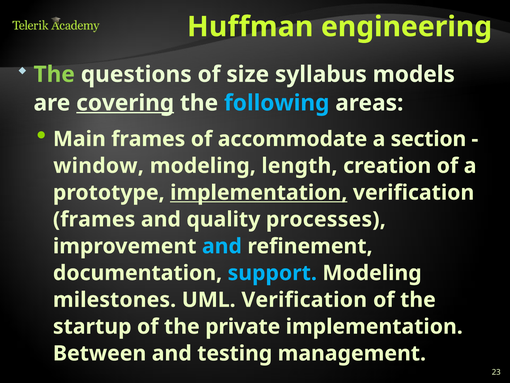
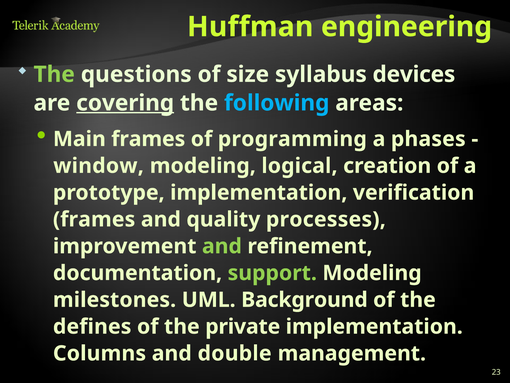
models: models -> devices (414, 74)
accommodate: accommodate -> programming (292, 139)
section: section -> phases (428, 139)
length: length -> logical (299, 166)
implementation underline: present -> none (259, 192)
and colour: light blue -> light green (222, 246)
support colour: light blue -> light green (272, 273)
UML Verification: Verification -> Background (304, 299)
startup: startup -> defines (92, 326)
Between: Between -> Columns (100, 353)
testing: testing -> double (235, 353)
